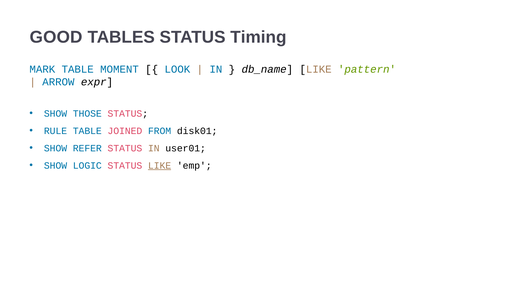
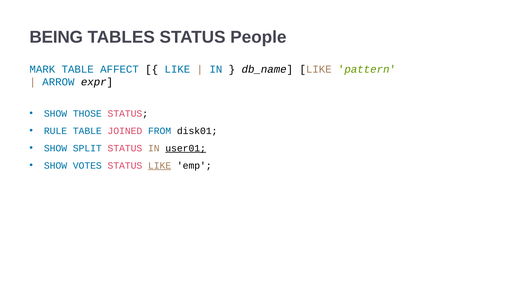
GOOD: GOOD -> BEING (56, 37)
Timing: Timing -> People (258, 37)
MOMENT: MOMENT -> AFFECT (120, 69)
LOOK: LOOK -> LIKE (177, 69)
REFER: REFER -> SPLIT (87, 148)
user01 underline: none -> present (186, 148)
LOGIC: LOGIC -> VOTES (87, 166)
